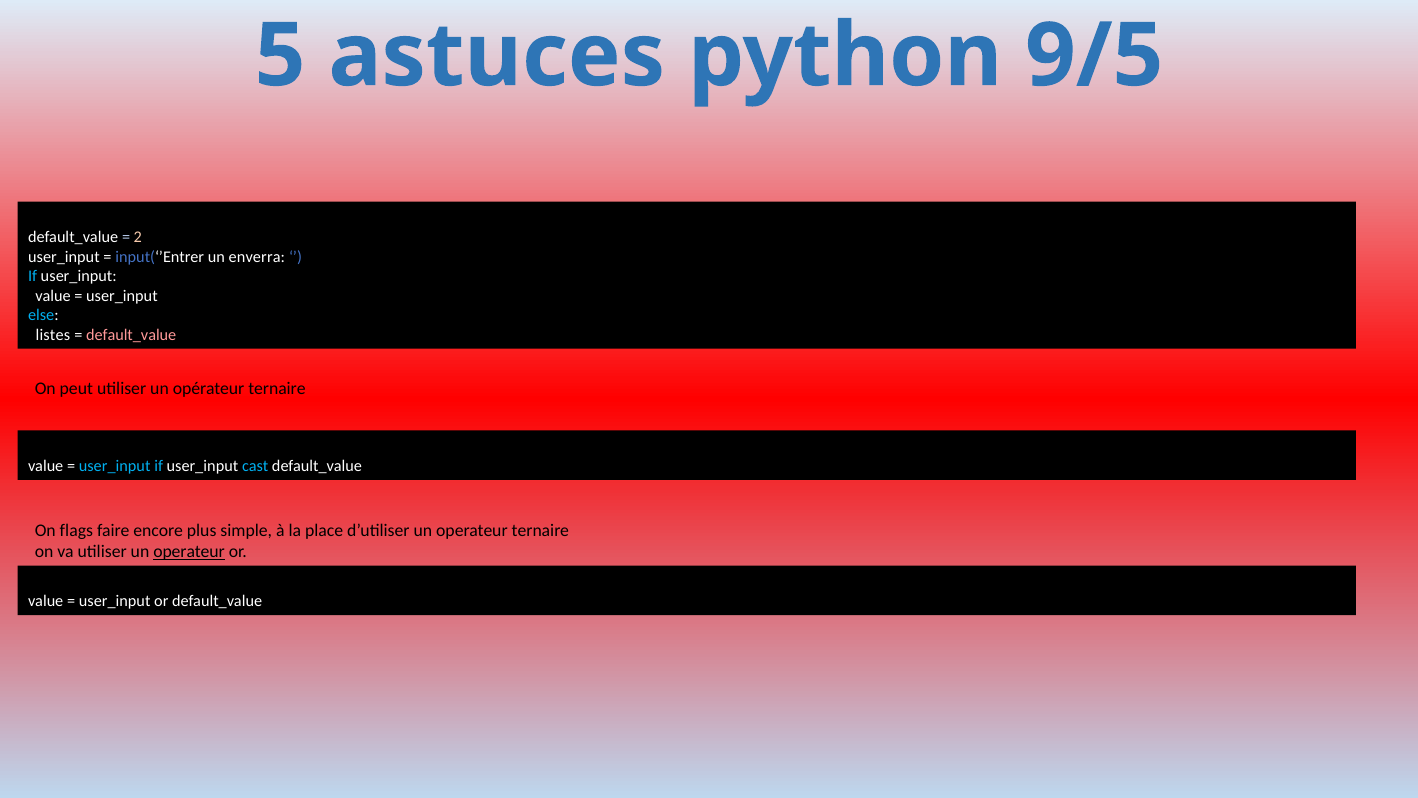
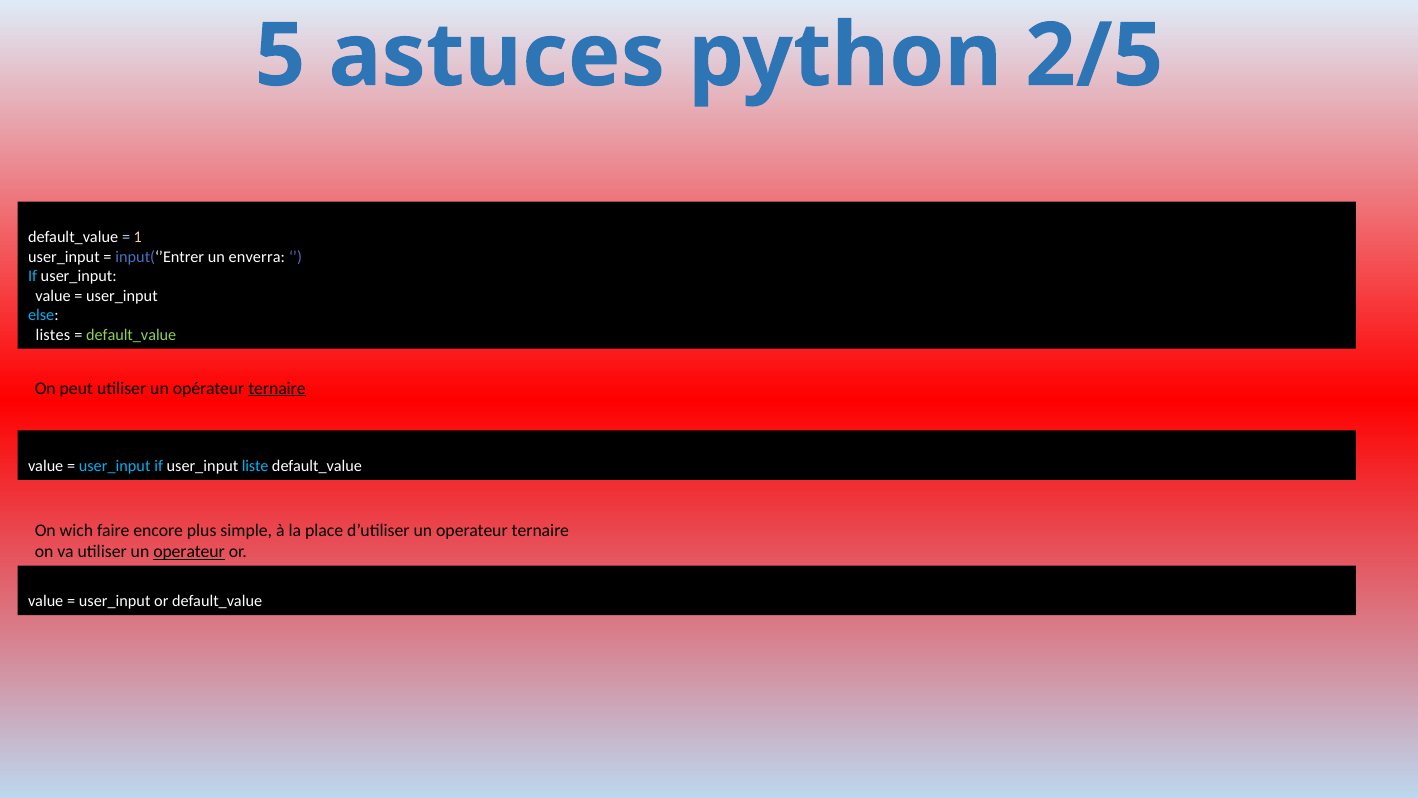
9/5: 9/5 -> 2/5 (1094, 56)
2: 2 -> 1 (138, 237)
default_value colour: pink -> light green (131, 335)
ternaire underline: none -> present (277, 388)
cast: cast -> liste (255, 466)
flags: flags -> wich (76, 531)
